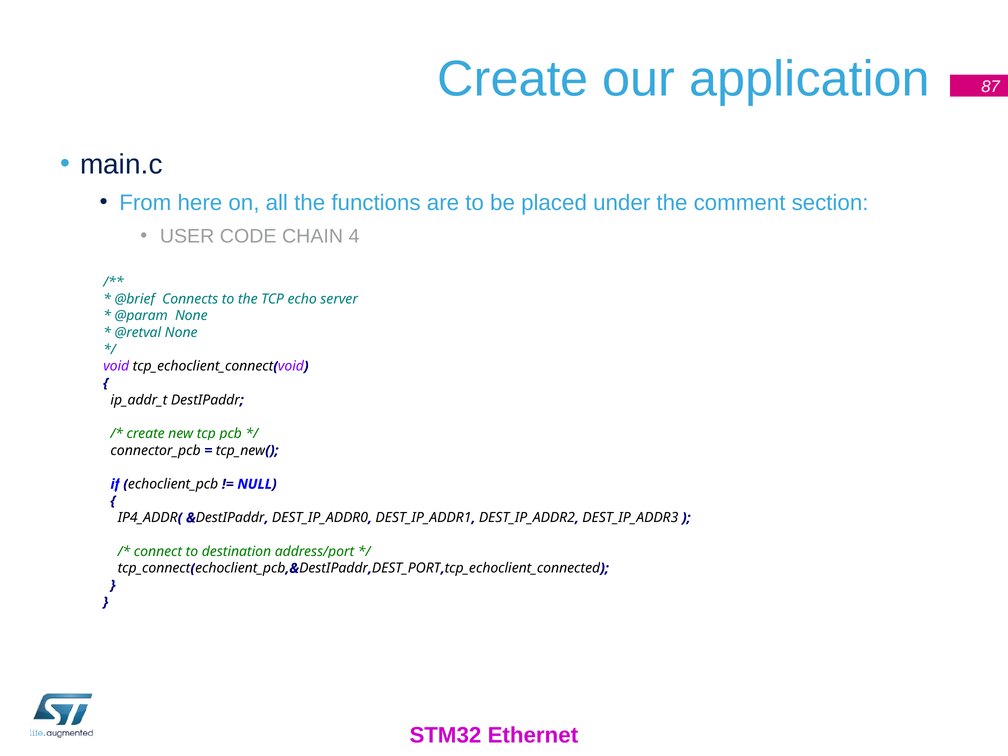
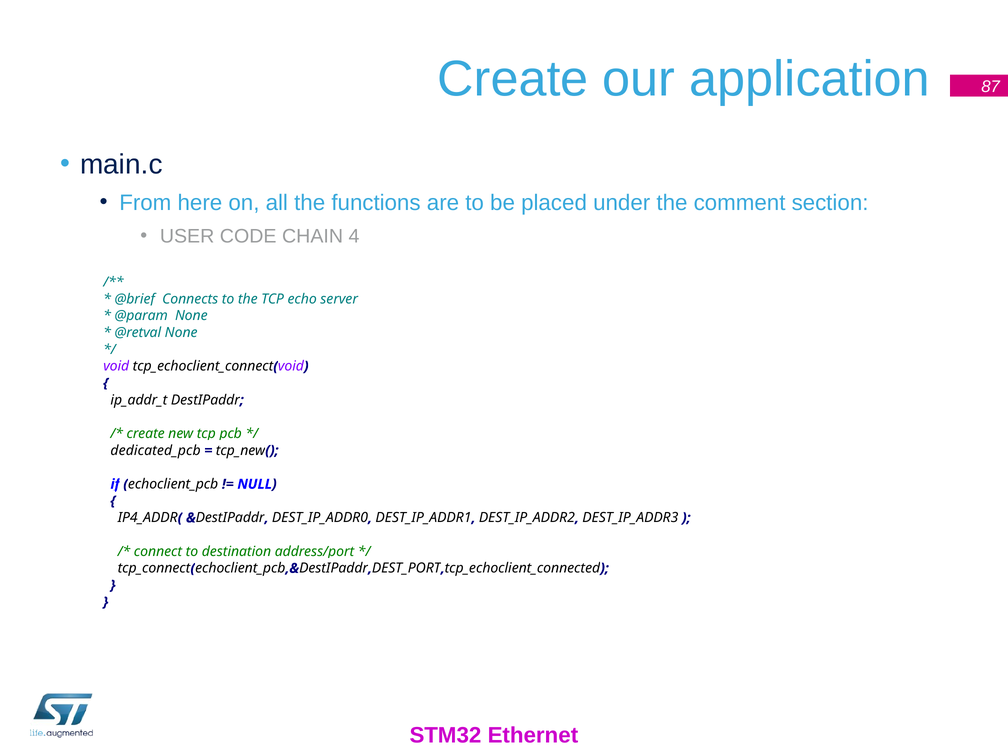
connector_pcb: connector_pcb -> dedicated_pcb (156, 450)
